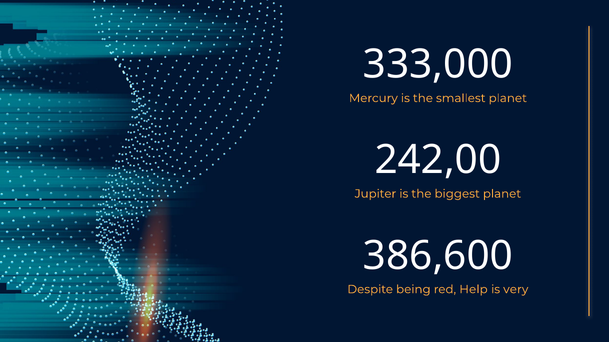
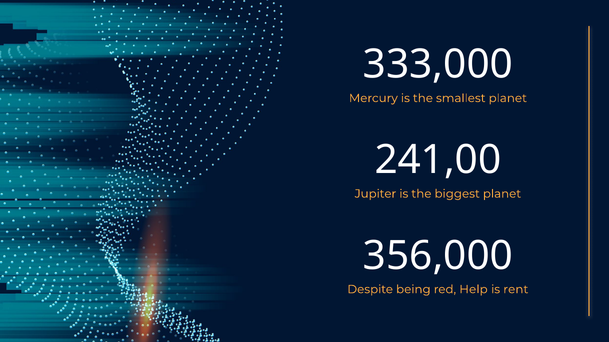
242,00: 242,00 -> 241,00 (438, 160)
386,600: 386,600 -> 356,000 (438, 256)
very: very -> rent (516, 290)
